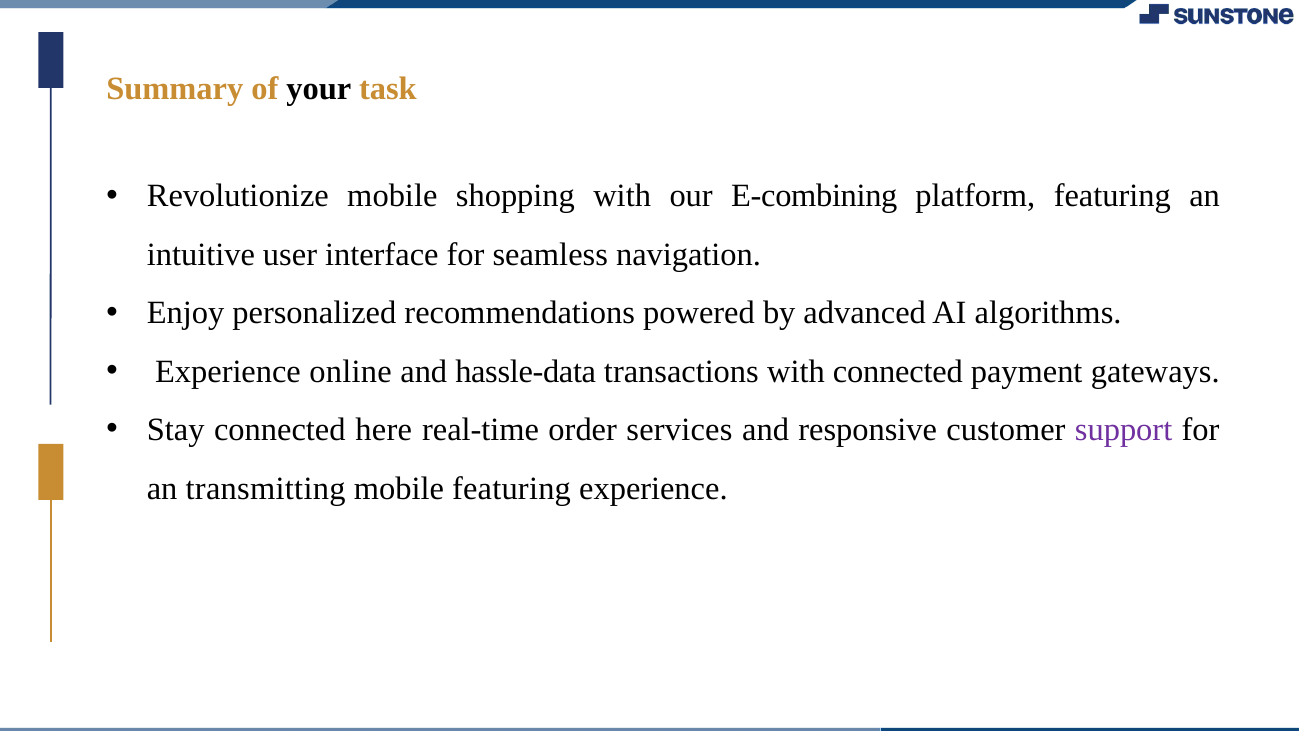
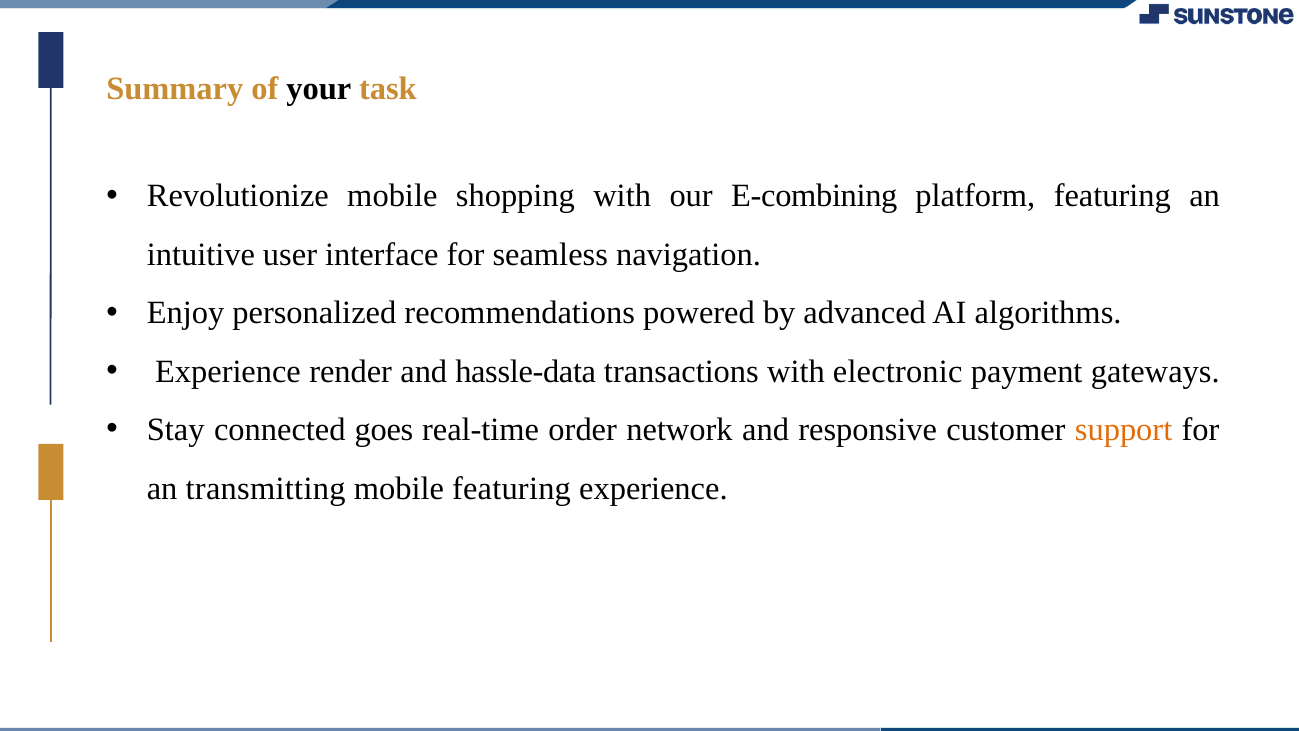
online: online -> render (351, 371)
with connected: connected -> electronic (898, 371)
here: here -> goes (384, 430)
services: services -> network (680, 430)
support colour: purple -> orange (1124, 430)
